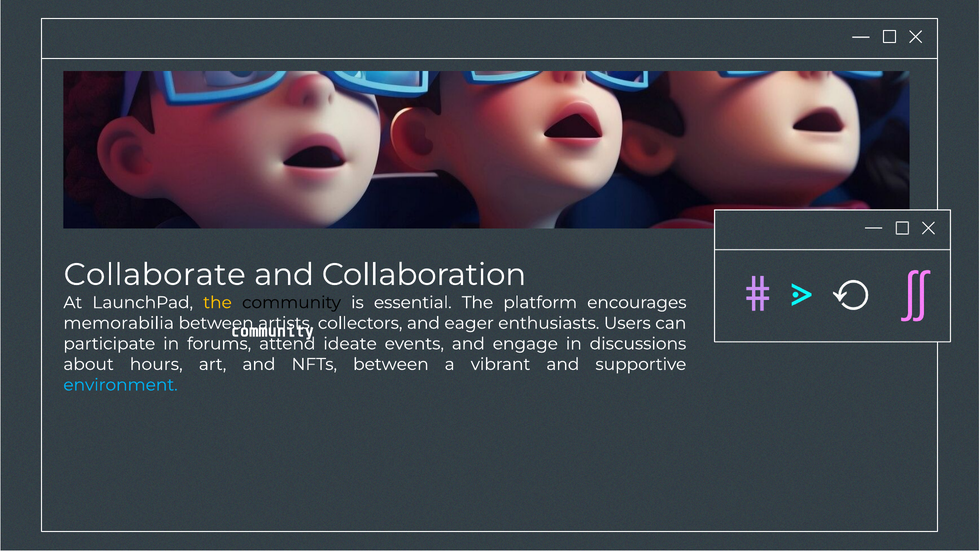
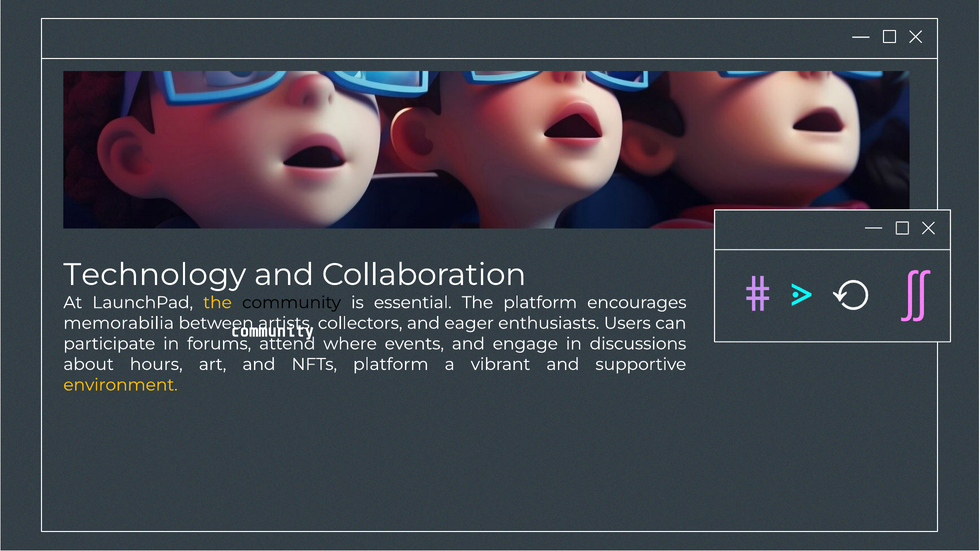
Collaborate: Collaborate -> Technology (155, 275)
ideate: ideate -> where (350, 344)
NFTs between: between -> platform (391, 364)
environment colour: light blue -> yellow (121, 385)
